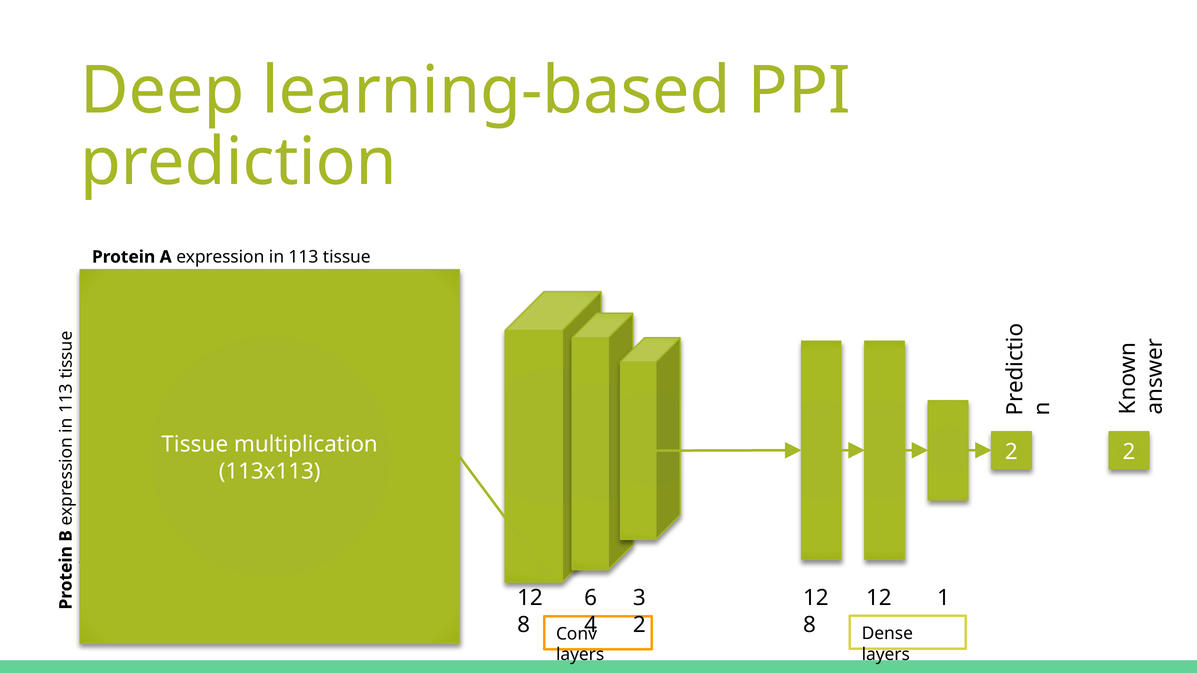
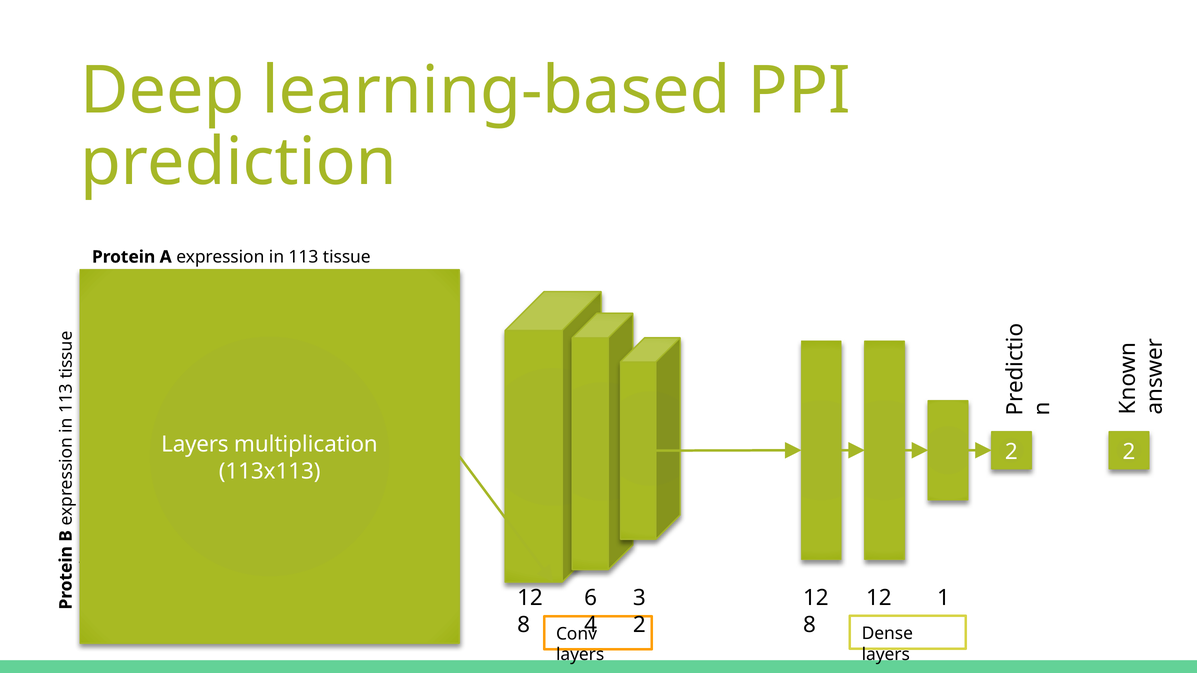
Tissue: Tissue -> Layers (195, 445)
